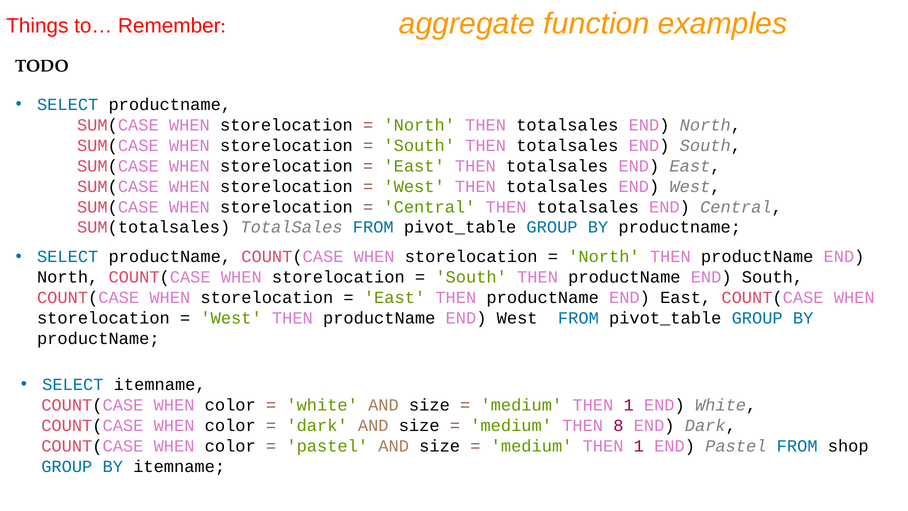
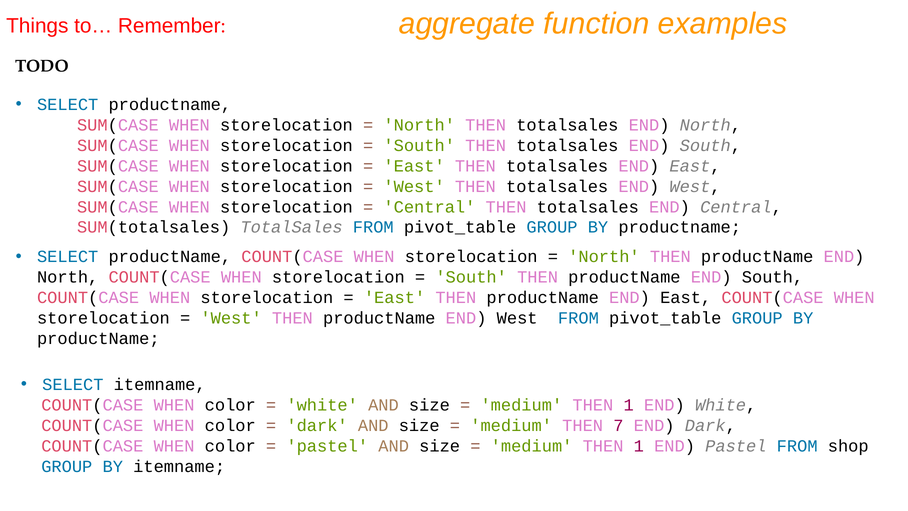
8: 8 -> 7 (618, 425)
